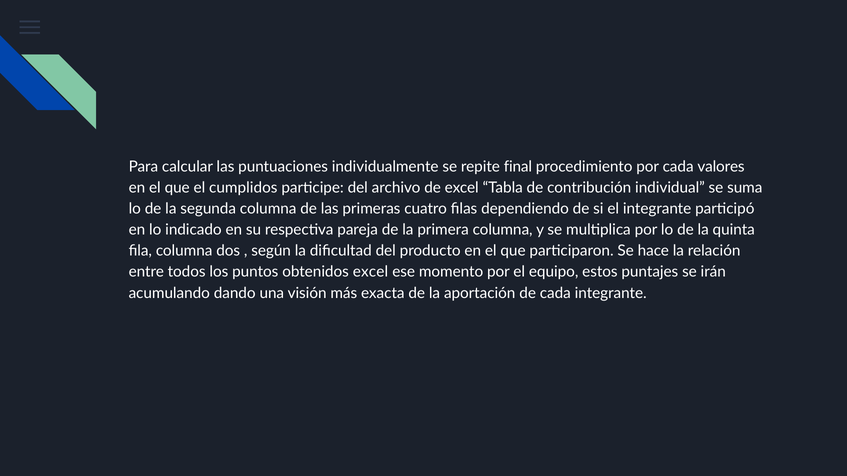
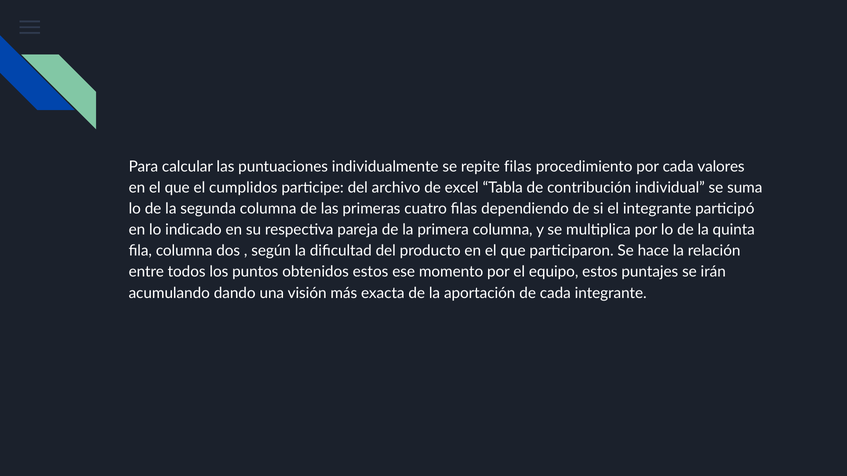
repite final: final -> filas (518, 167)
obtenidos excel: excel -> estos (371, 272)
